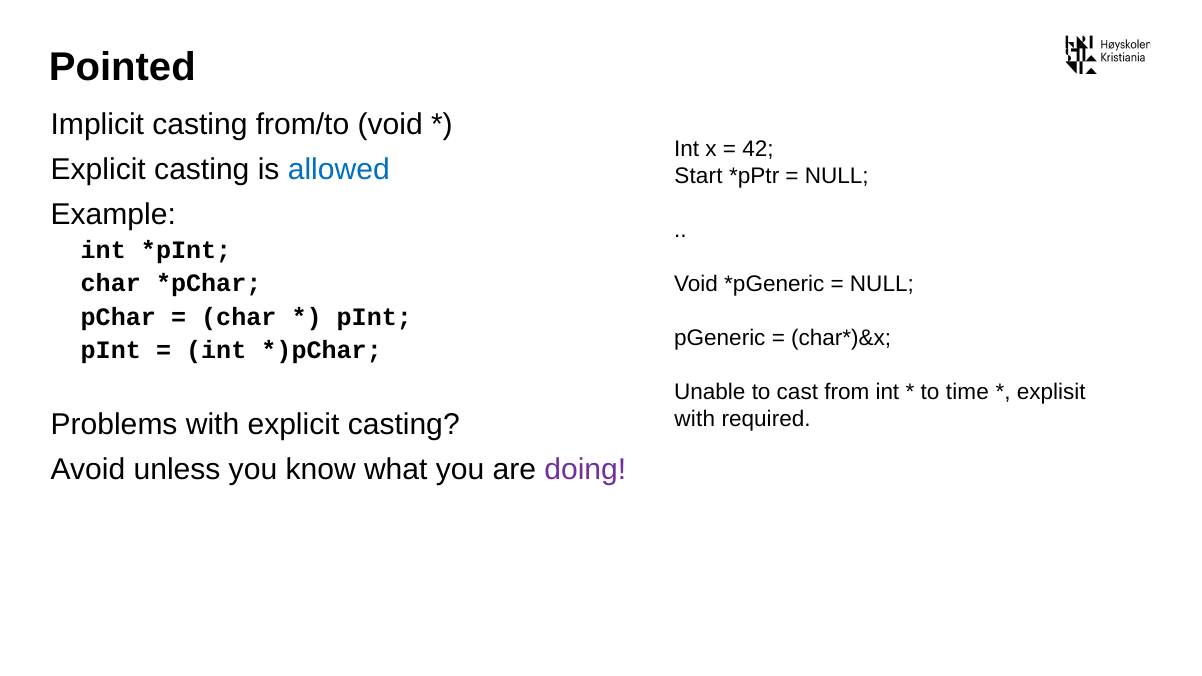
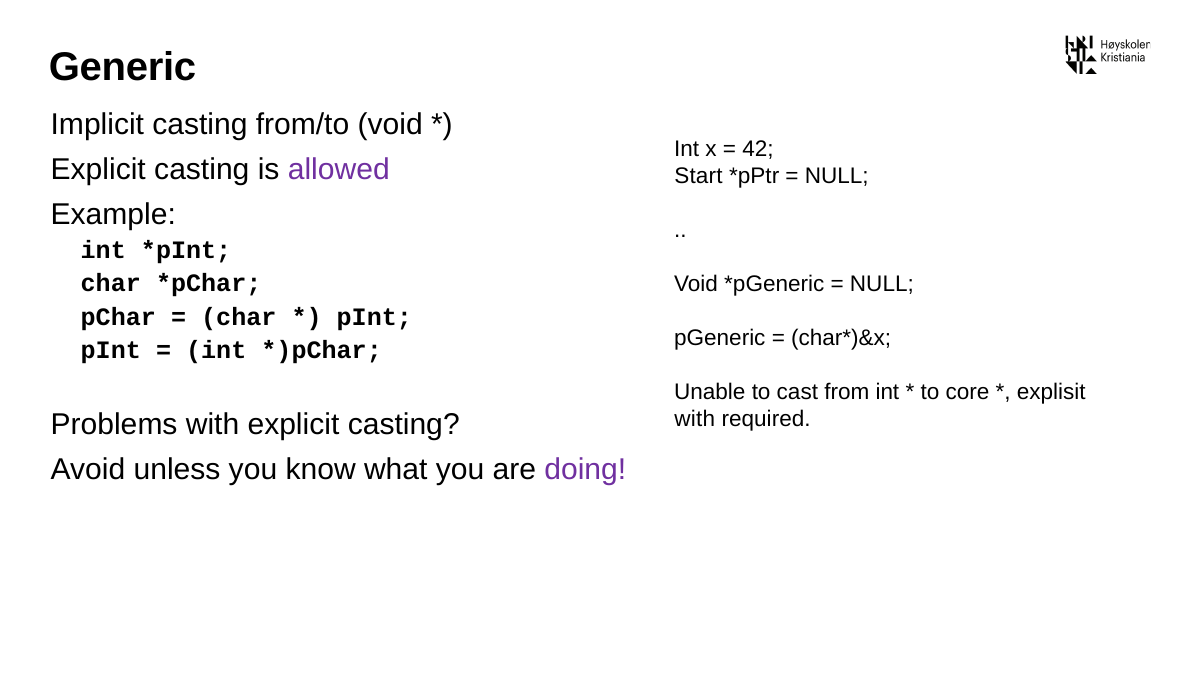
Pointed: Pointed -> Generic (122, 68)
allowed colour: blue -> purple (339, 169)
time: time -> core (968, 392)
